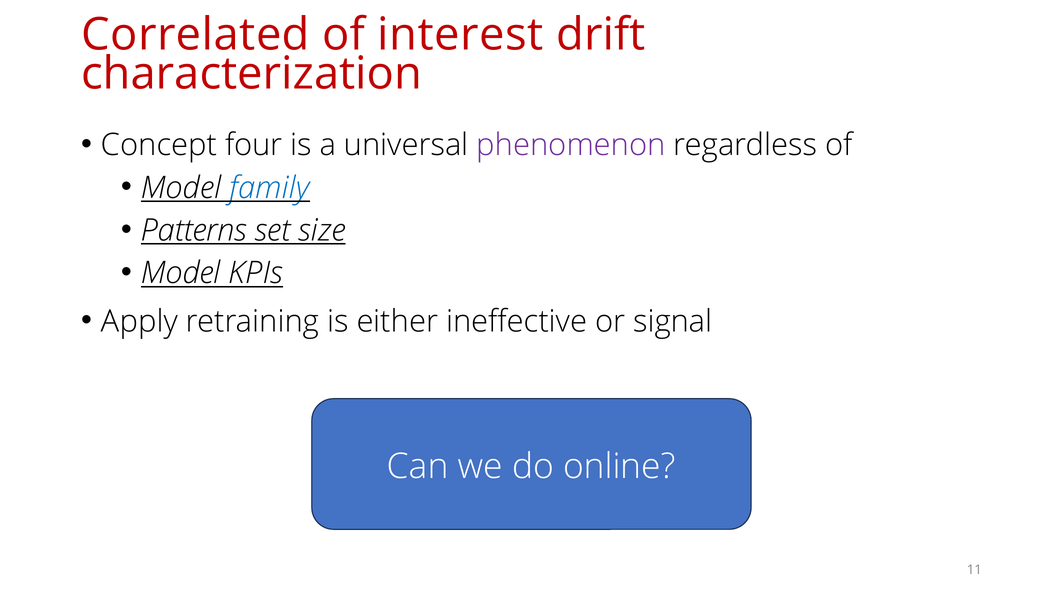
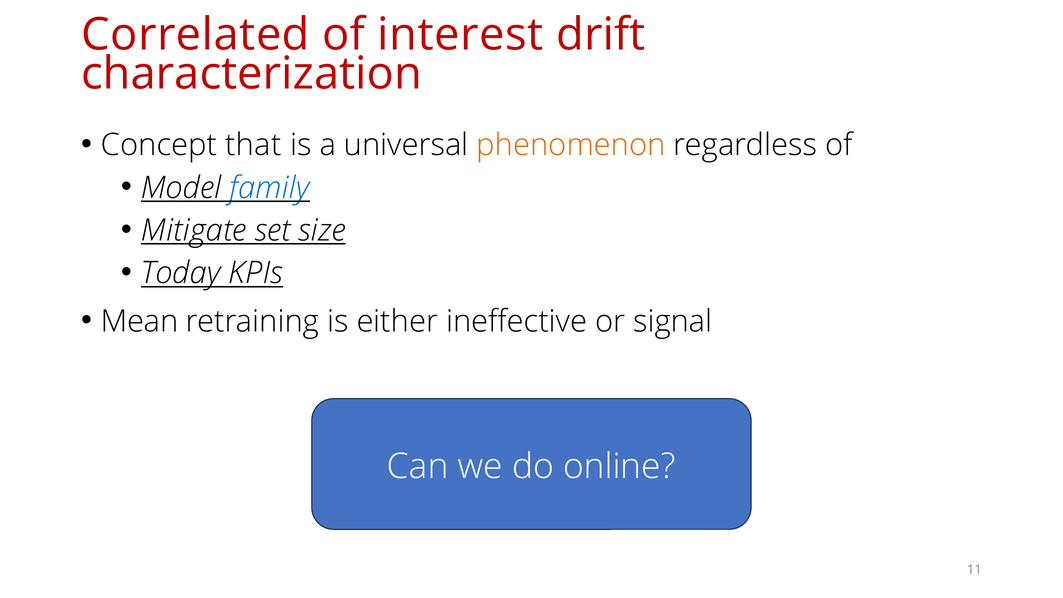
four: four -> that (253, 145)
phenomenon colour: purple -> orange (571, 145)
Patterns: Patterns -> Mitigate (194, 230)
Model: Model -> Today (181, 273)
Apply: Apply -> Mean (140, 321)
